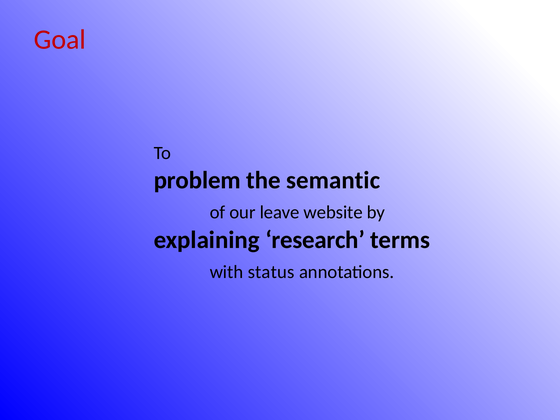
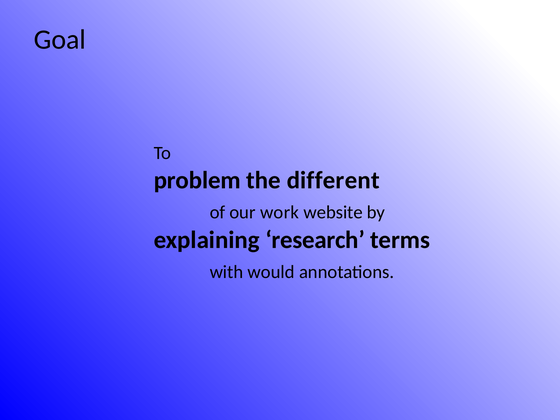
Goal colour: red -> black (60, 40)
semantic: semantic -> different (333, 180)
leave: leave -> work (279, 212)
status: status -> would (271, 272)
